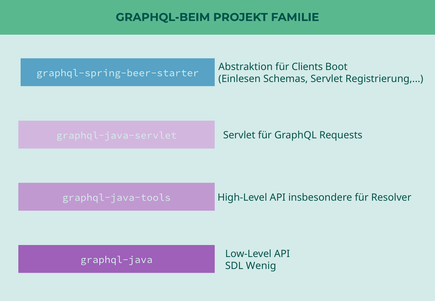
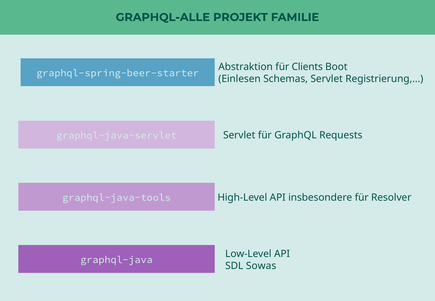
GRAPHQL-BEIM: GRAPHQL-BEIM -> GRAPHQL-ALLE (163, 17)
Wenig: Wenig -> Sowas (261, 266)
